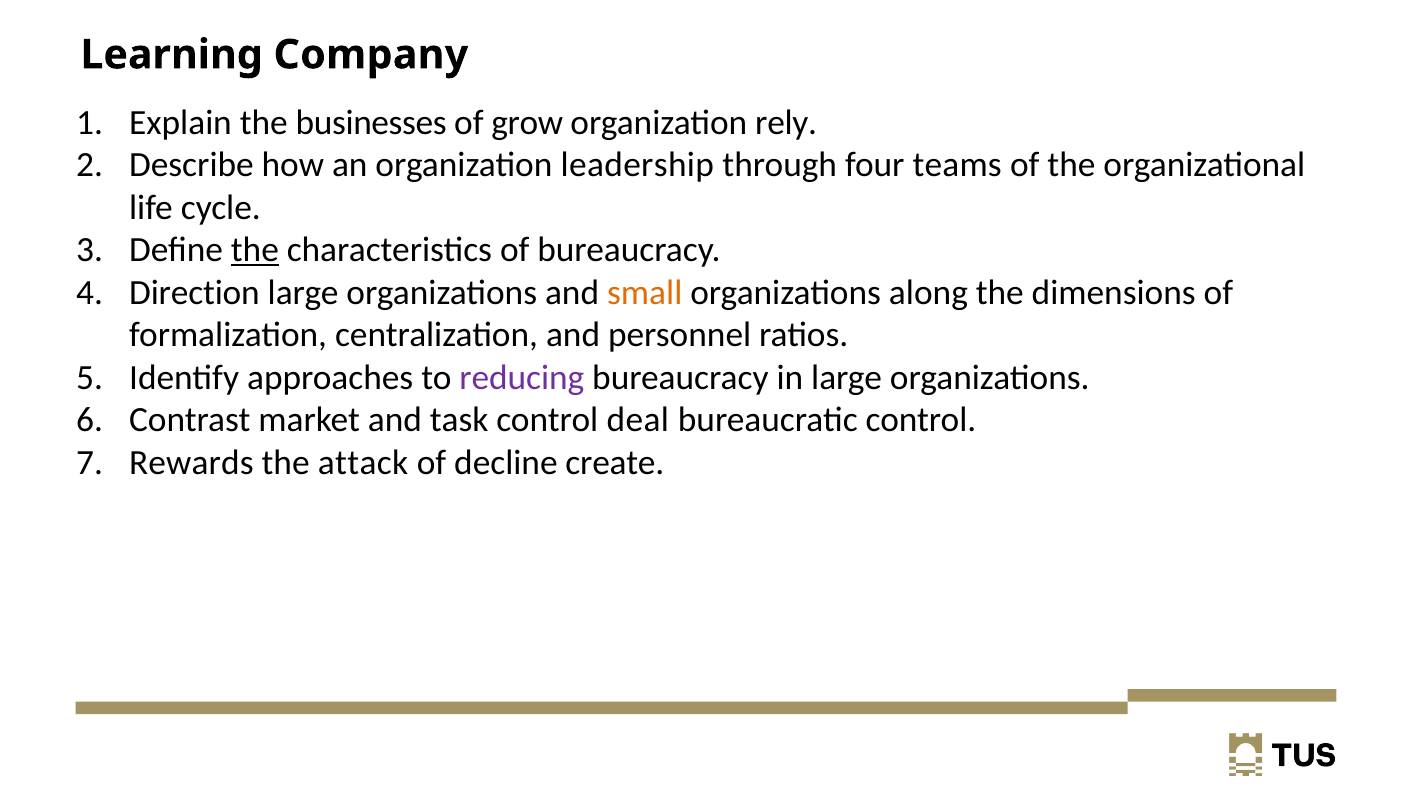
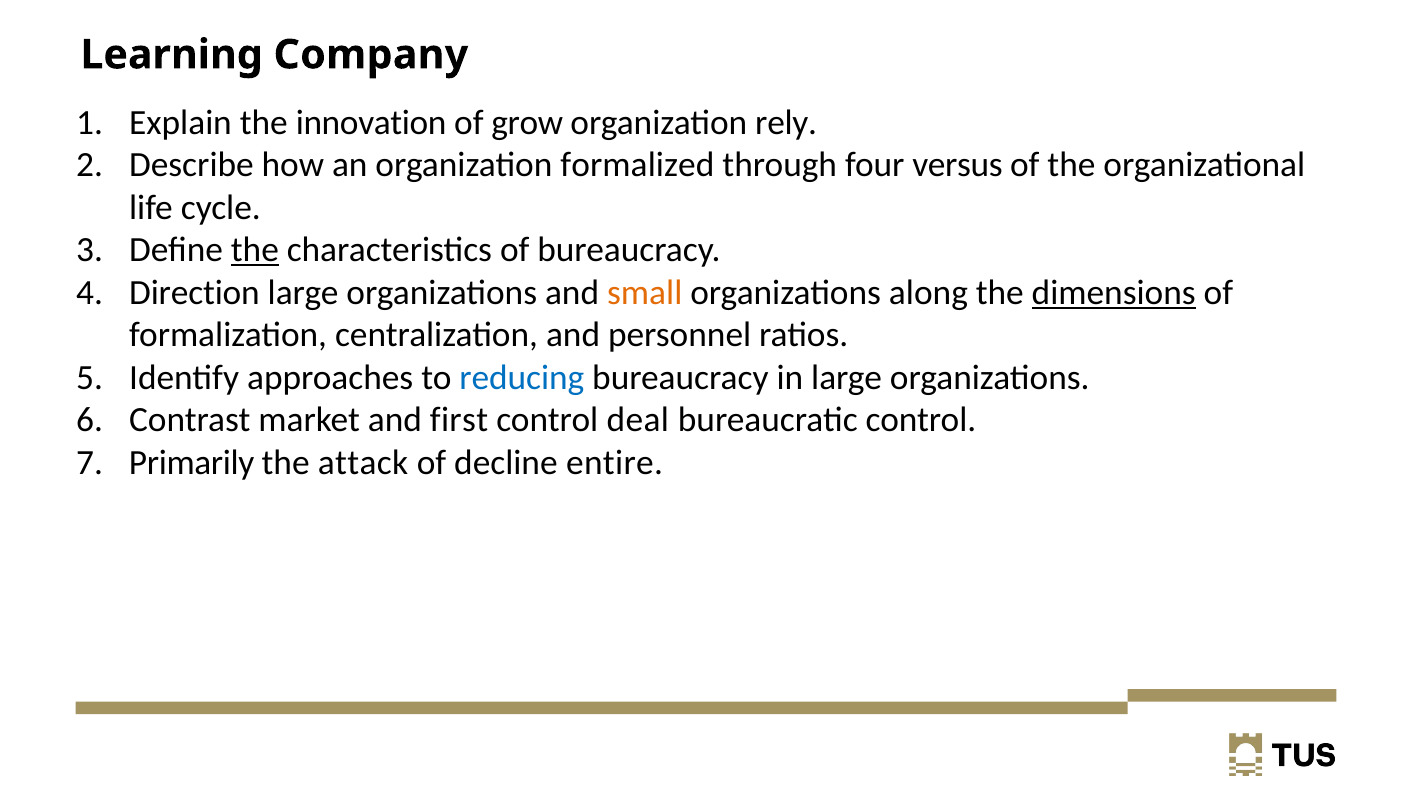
businesses: businesses -> innovation (371, 123)
leadership: leadership -> formalized (637, 165)
teams: teams -> versus (957, 165)
dimensions underline: none -> present (1114, 292)
reducing colour: purple -> blue (522, 377)
task: task -> first (459, 420)
Rewards: Rewards -> Primarily (192, 462)
create: create -> entire (615, 462)
